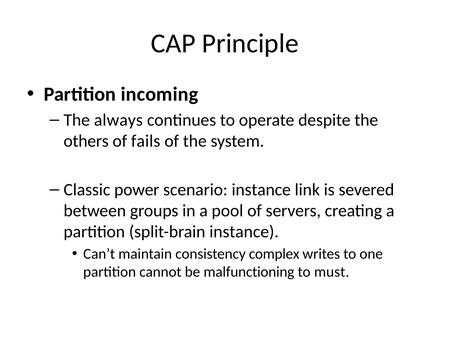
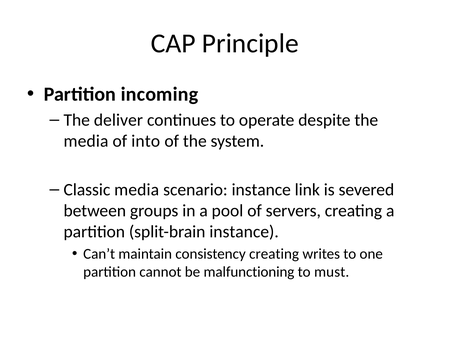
always: always -> deliver (118, 120)
others: others -> media (86, 141)
fails: fails -> into (146, 141)
Classic power: power -> media (137, 190)
consistency complex: complex -> creating (274, 254)
